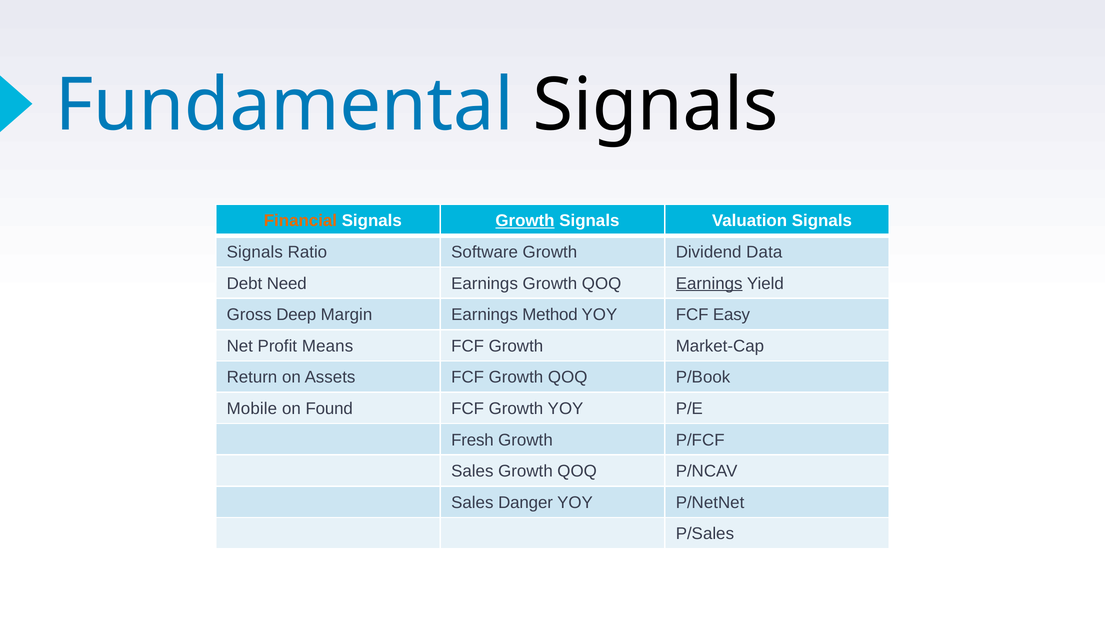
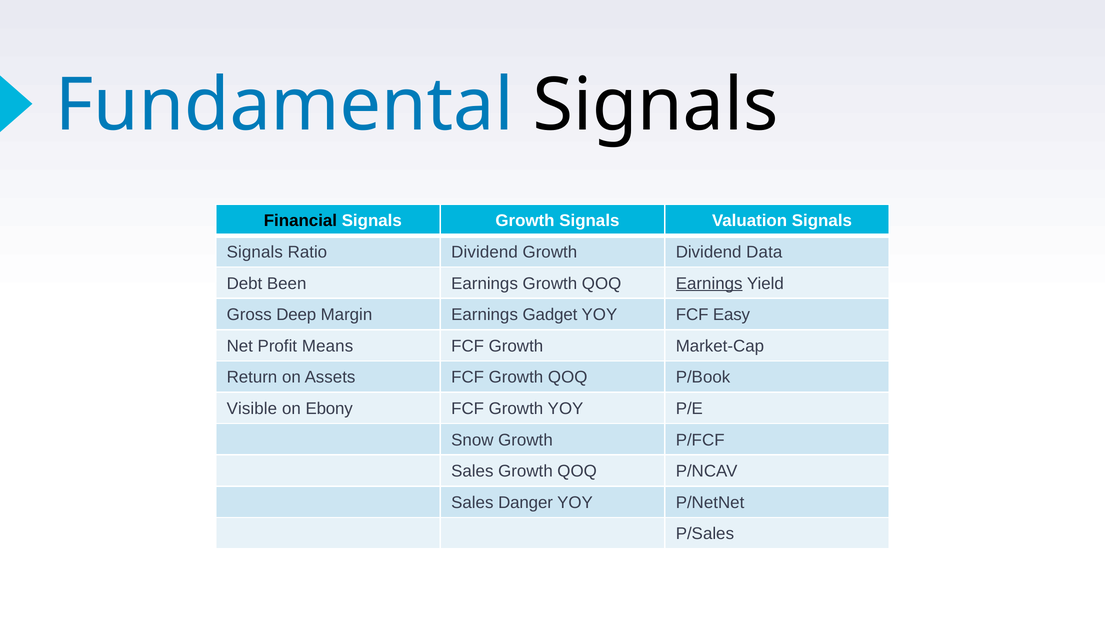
Financial colour: orange -> black (300, 221)
Growth underline: present -> none (525, 221)
Ratio Software: Software -> Dividend (485, 252)
Need: Need -> Been (287, 283)
Method: Method -> Gadget (550, 315)
Mobile: Mobile -> Visible (252, 408)
Found: Found -> Ebony (329, 408)
Fresh: Fresh -> Snow (472, 440)
